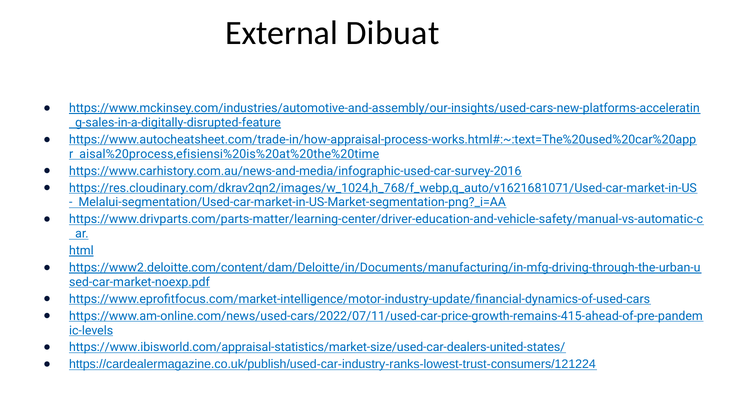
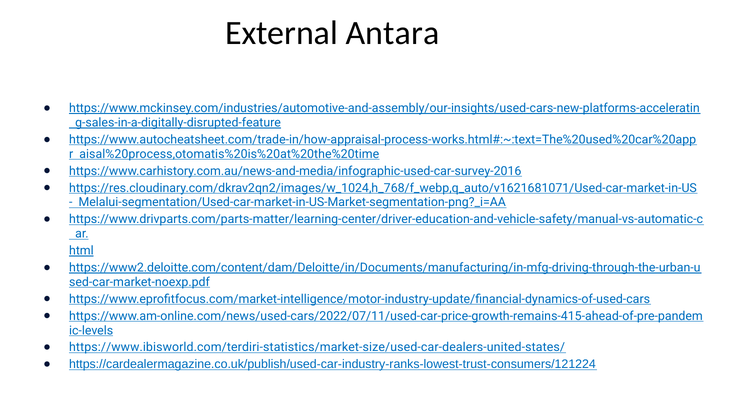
Dibuat: Dibuat -> Antara (393, 33)
aisal%20process,efisiensi%20is%20at%20the%20time: aisal%20process,efisiensi%20is%20at%20the%20time -> aisal%20process,otomatis%20is%20at%20the%20time (229, 154)
https://www.ibisworld.com/appraisal-statistics/market-size/used-car-dealers-united-states/: https://www.ibisworld.com/appraisal-statistics/market-size/used-car-dealers-united-states/ -> https://www.ibisworld.com/terdiri-statistics/market-size/used-car-dealers-united-states/ (317, 347)
